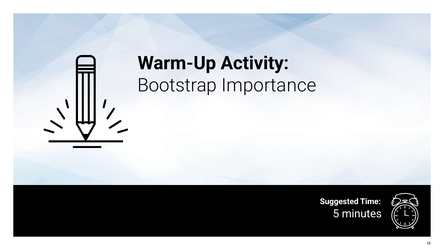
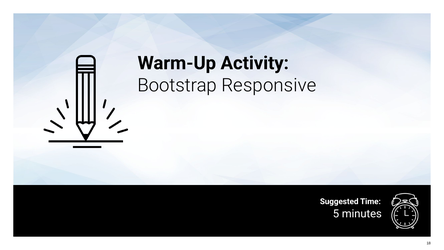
Importance: Importance -> Responsive (269, 85)
